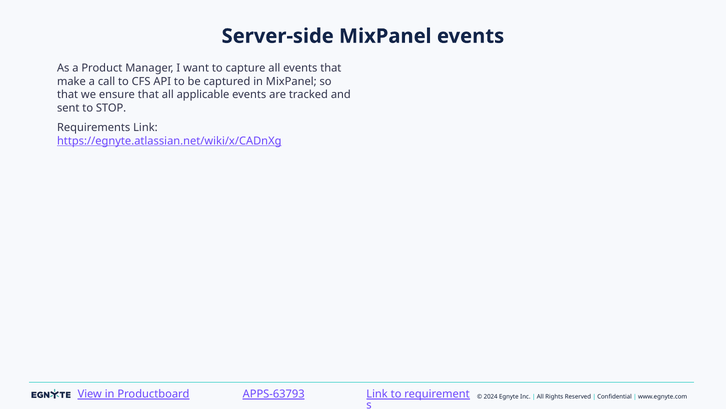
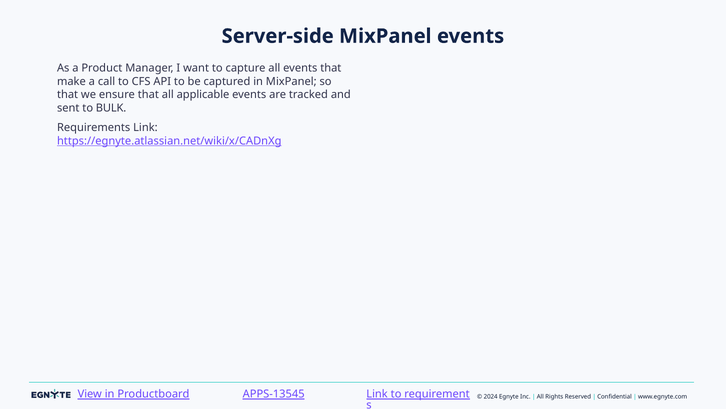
STOP: STOP -> BULK (111, 108)
APPS-63793: APPS-63793 -> APPS-13545 (274, 393)
